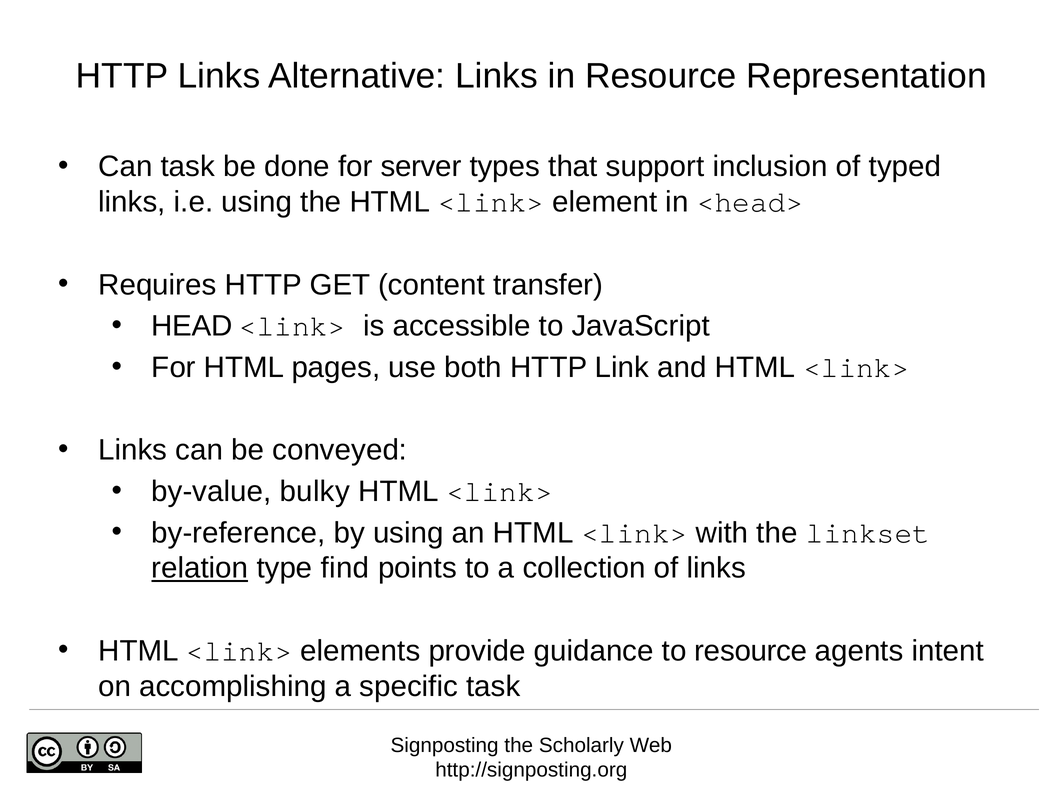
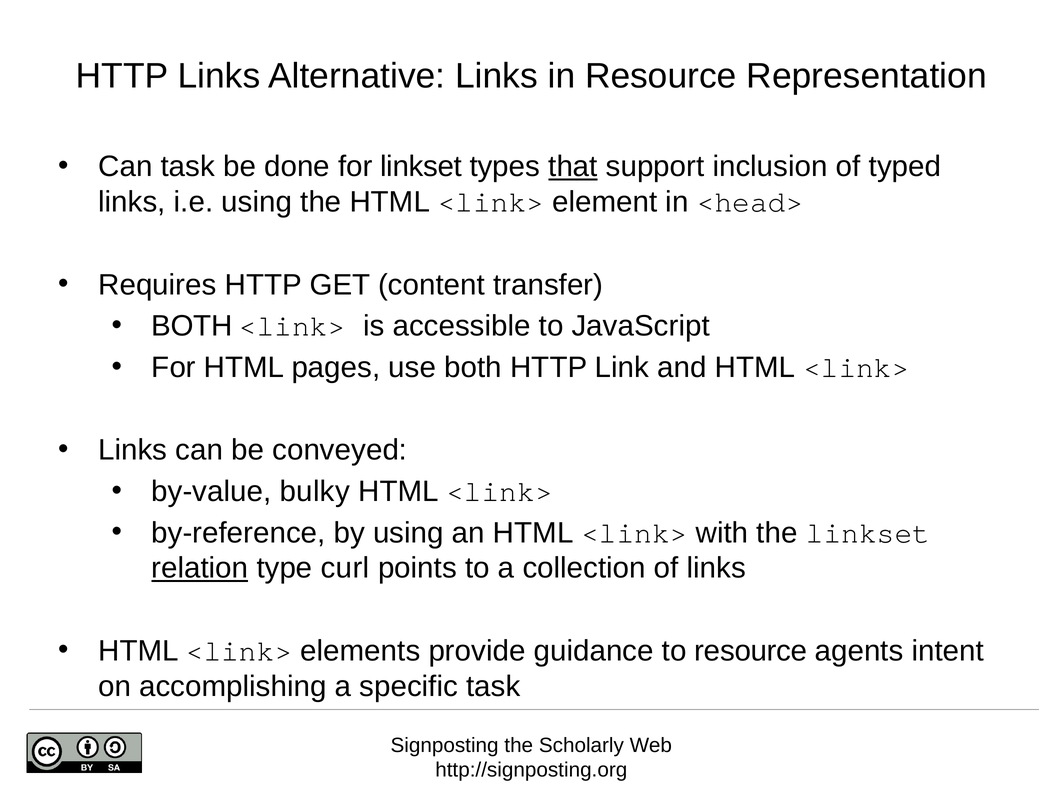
for server: server -> linkset (421, 167)
that underline: none -> present (573, 167)
HEAD: HEAD -> BOTH (192, 326)
find: find -> curl (345, 568)
